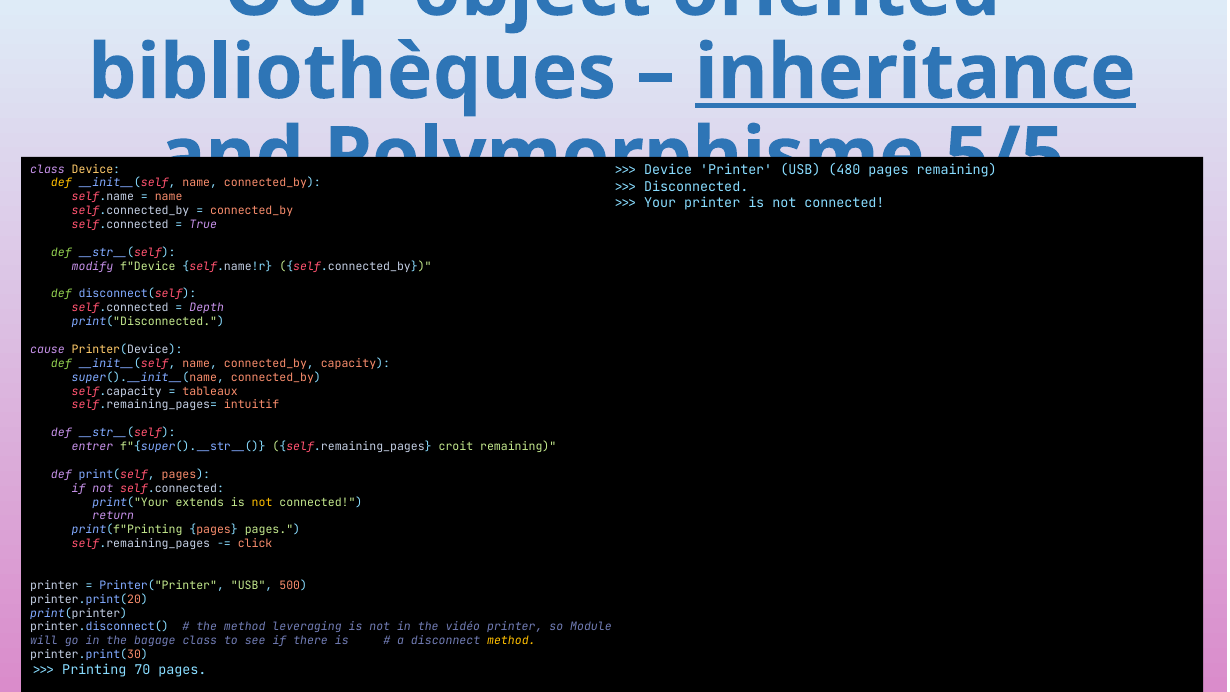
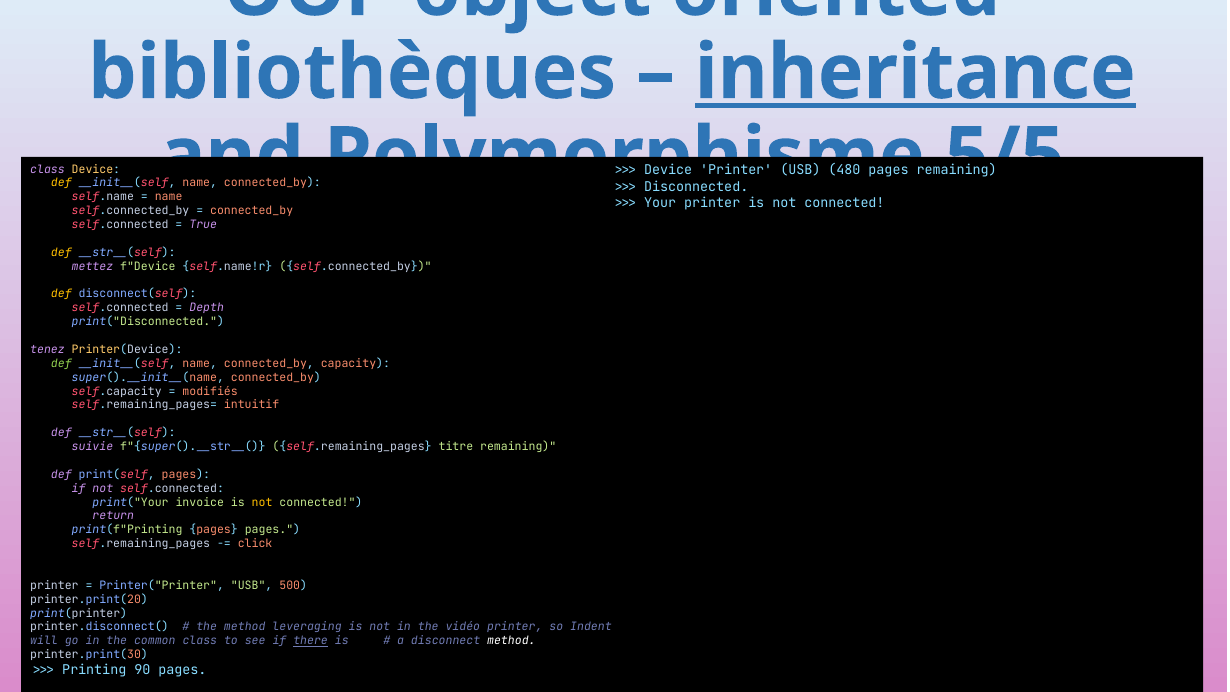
def colour: light green -> yellow (61, 252)
modify: modify -> mettez (92, 266)
def colour: light green -> yellow (61, 294)
cause: cause -> tenez (47, 350)
tableaux: tableaux -> modifiés (210, 391)
entrer: entrer -> suivie (92, 447)
croit: croit -> titre (456, 447)
extends: extends -> invoice (200, 502)
Module: Module -> Indent (591, 627)
bagage: bagage -> common (155, 641)
there underline: none -> present (311, 641)
method colour: yellow -> white (511, 641)
70: 70 -> 90 (142, 670)
